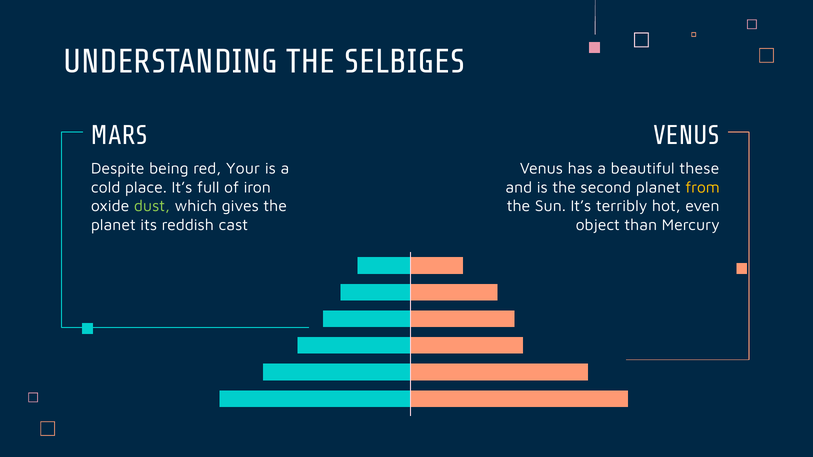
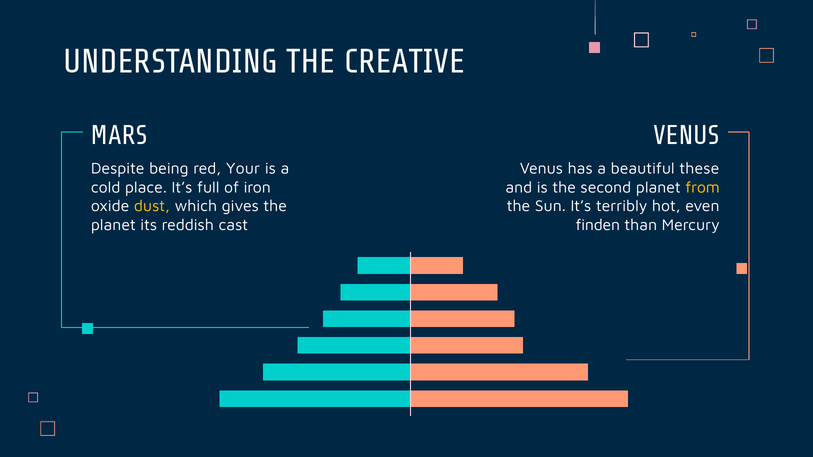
SELBIGES: SELBIGES -> CREATIVE (405, 62)
dust colour: light green -> yellow (152, 206)
object: object -> finden (598, 225)
